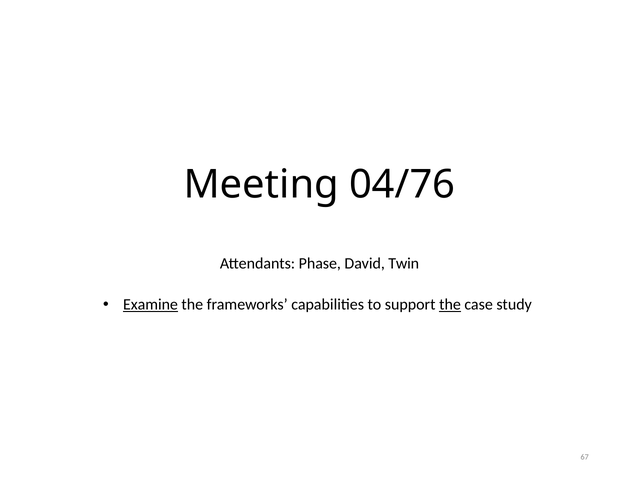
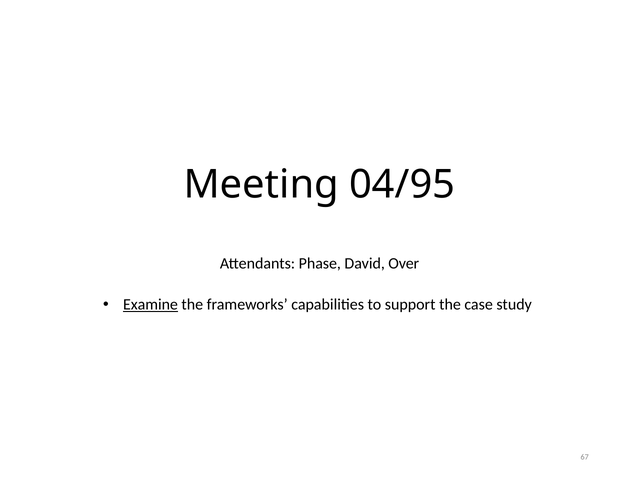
04/76: 04/76 -> 04/95 (402, 184)
Twin: Twin -> Over (404, 263)
the underline: present -> none (450, 305)
